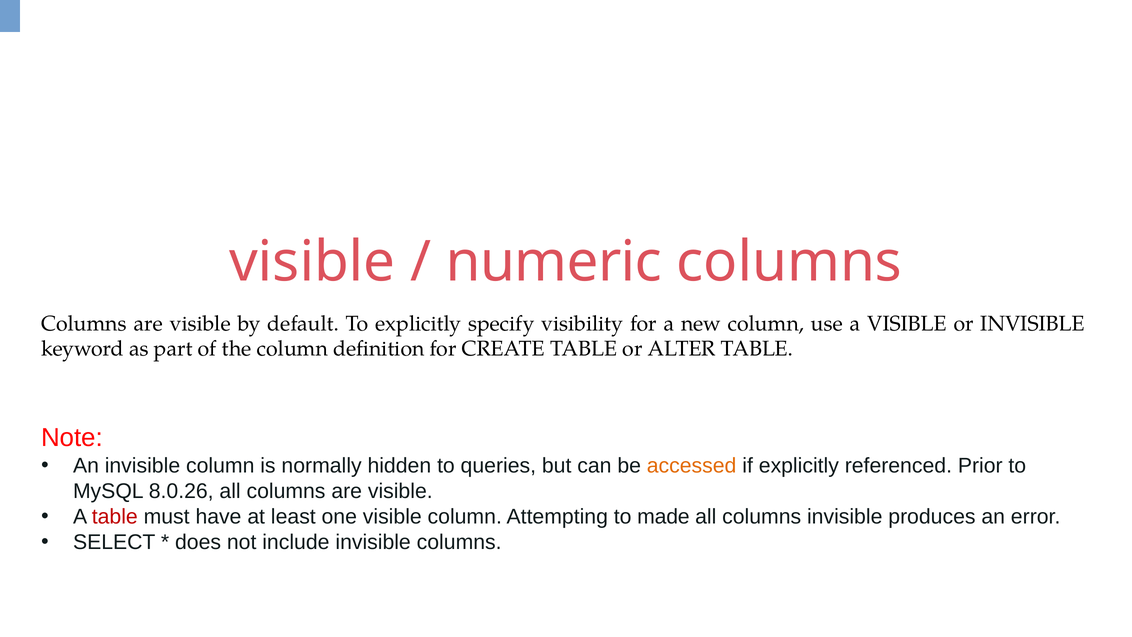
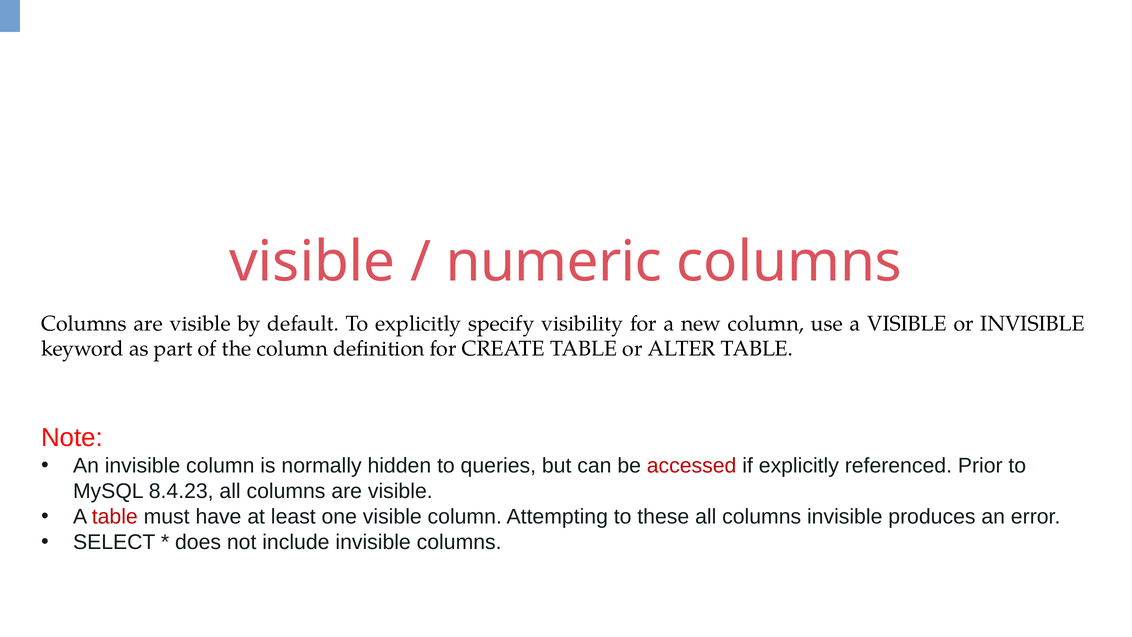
accessed colour: orange -> red (692, 466)
8.0.26: 8.0.26 -> 8.4.23 (181, 491)
made: made -> these (663, 517)
